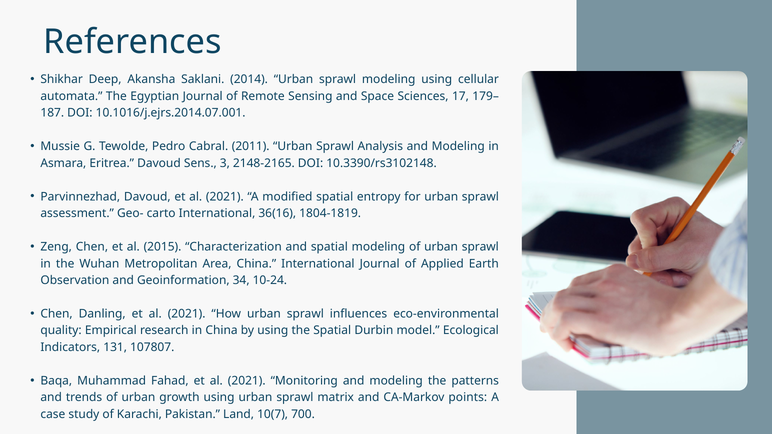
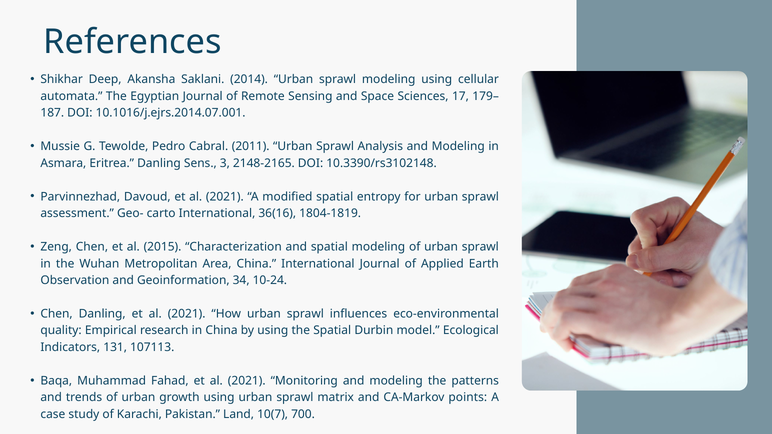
Eritrea Davoud: Davoud -> Danling (159, 163)
107807: 107807 -> 107113 (152, 347)
